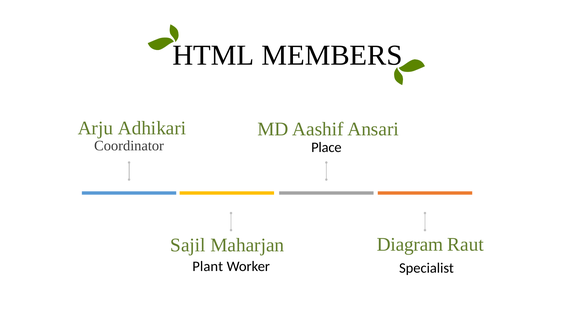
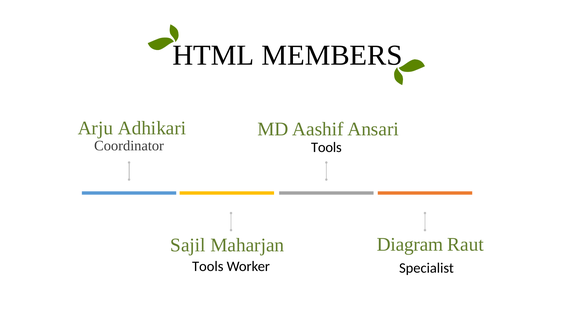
Place: Place -> Tools (326, 147)
Plant: Plant -> Tools (208, 267)
